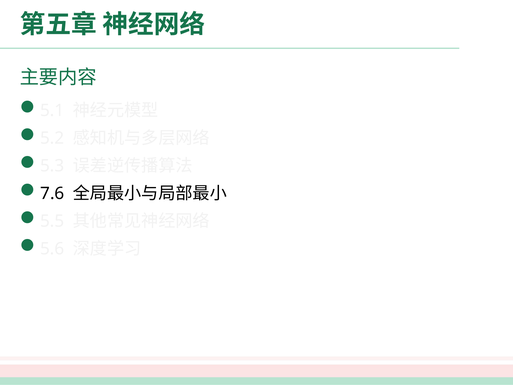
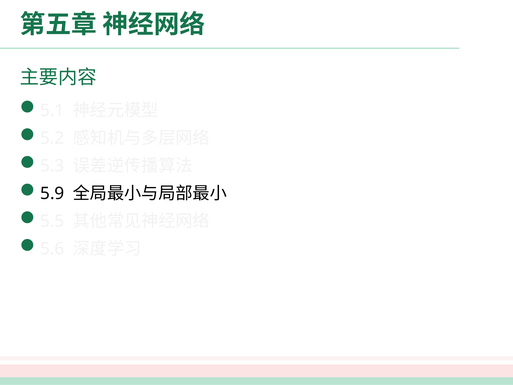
7.6: 7.6 -> 5.9 (52, 193)
